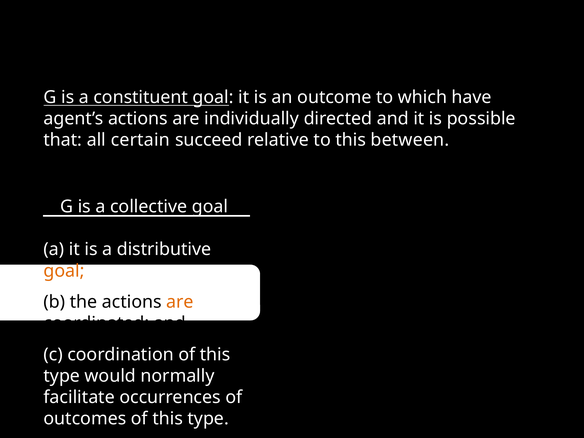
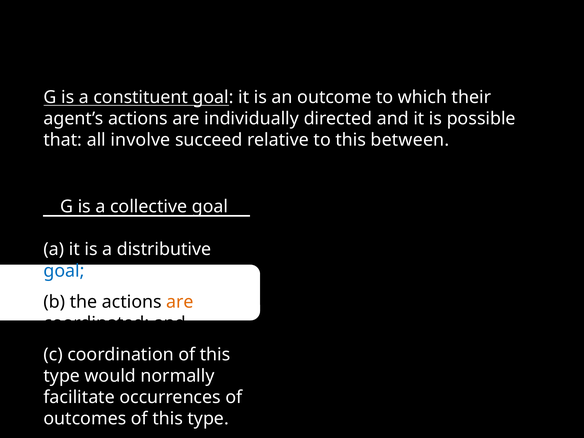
have: have -> their (471, 97)
certain: certain -> involve (140, 140)
goal colour: orange -> blue (64, 271)
